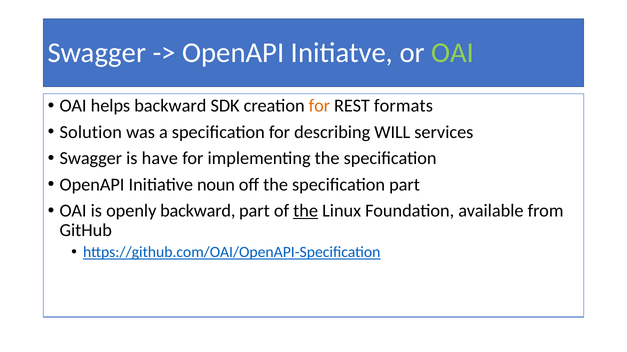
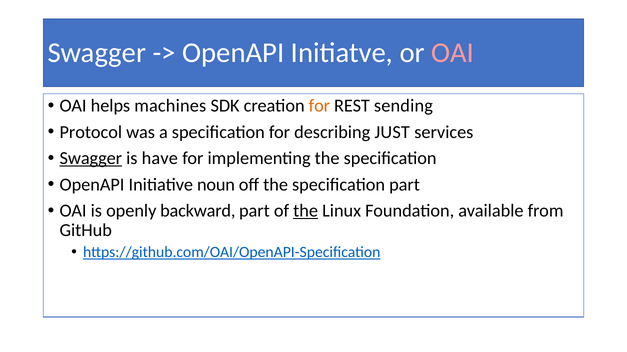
OAI colour: light green -> pink (453, 53)
helps backward: backward -> machines (170, 106)
formats: formats -> sending (403, 106)
Solution: Solution -> Protocol (91, 132)
WILL: WILL -> JUST (392, 132)
Swagger underline: none -> present (91, 159)
